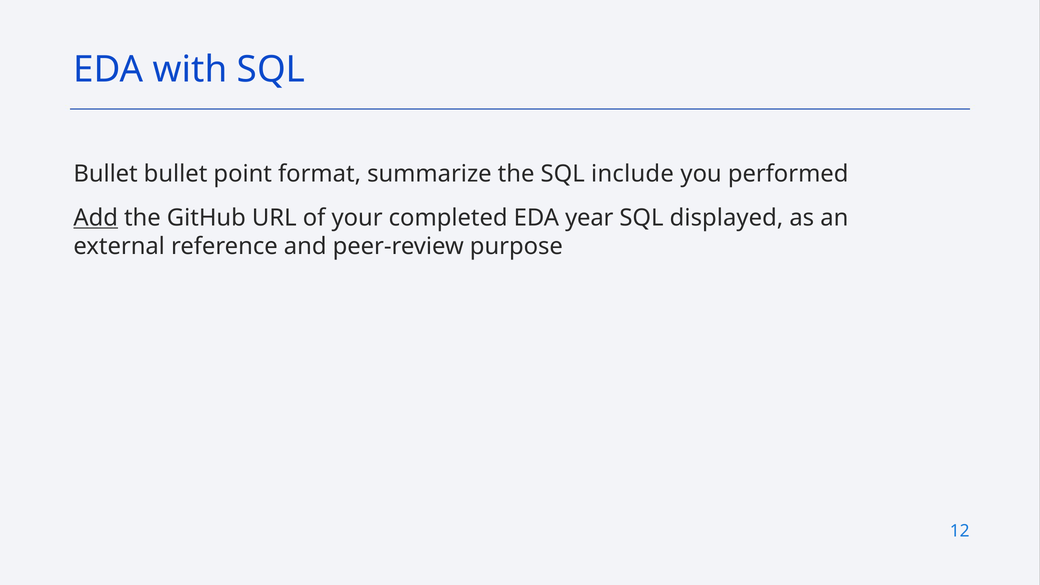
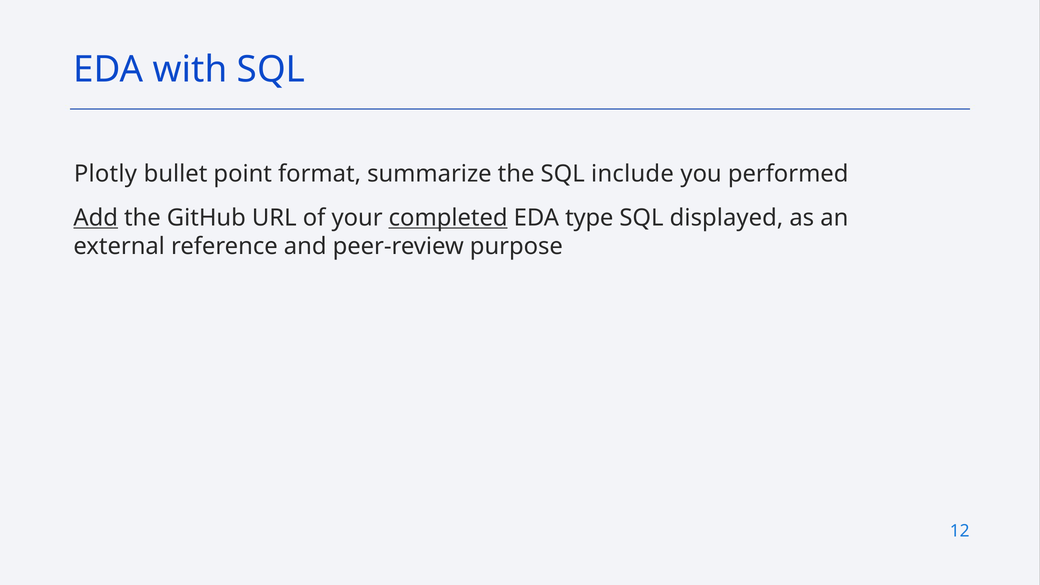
Bullet: Bullet -> Plotly (105, 174)
completed underline: none -> present (448, 218)
year: year -> type (589, 218)
